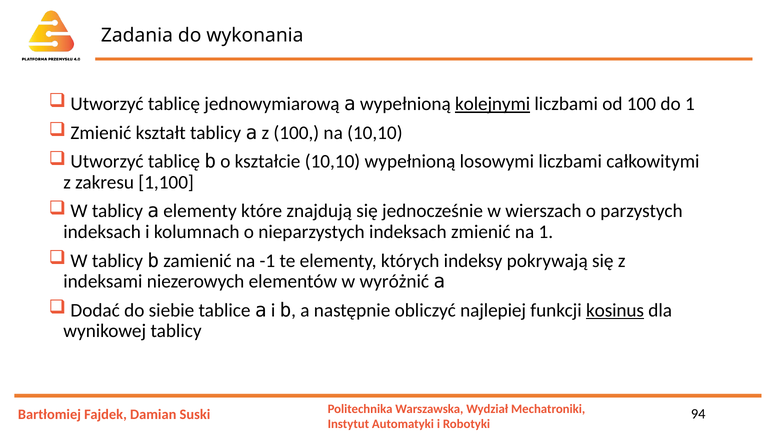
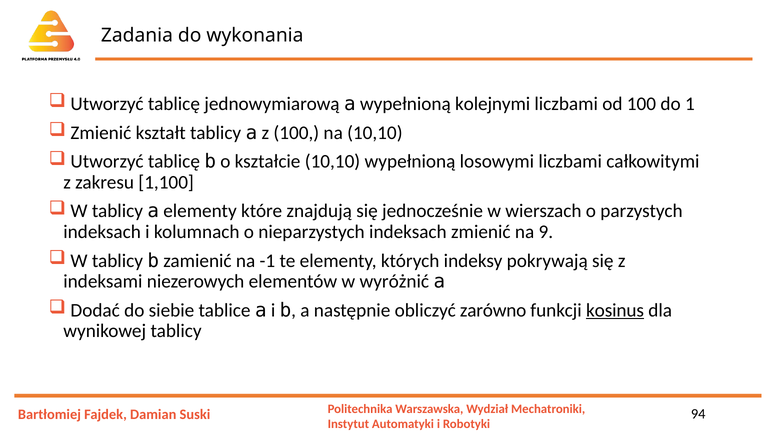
kolejnymi underline: present -> none (493, 104)
na 1: 1 -> 9 (546, 232)
najlepiej: najlepiej -> zarówno (493, 310)
